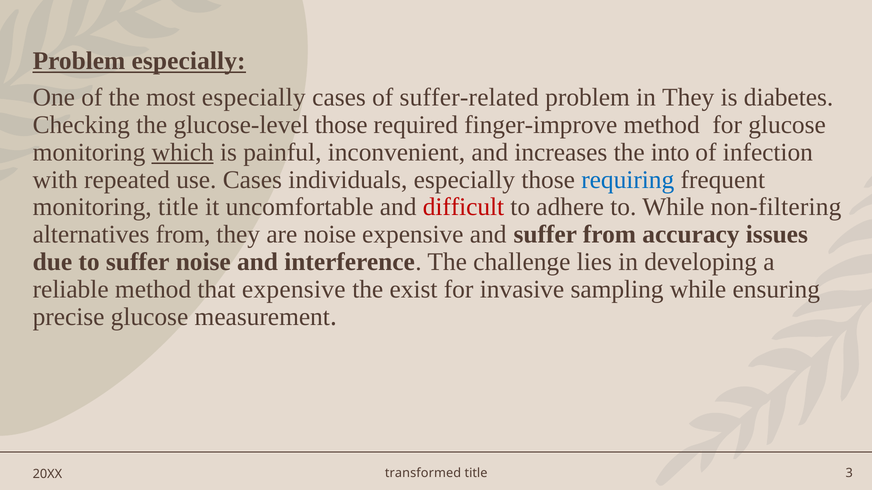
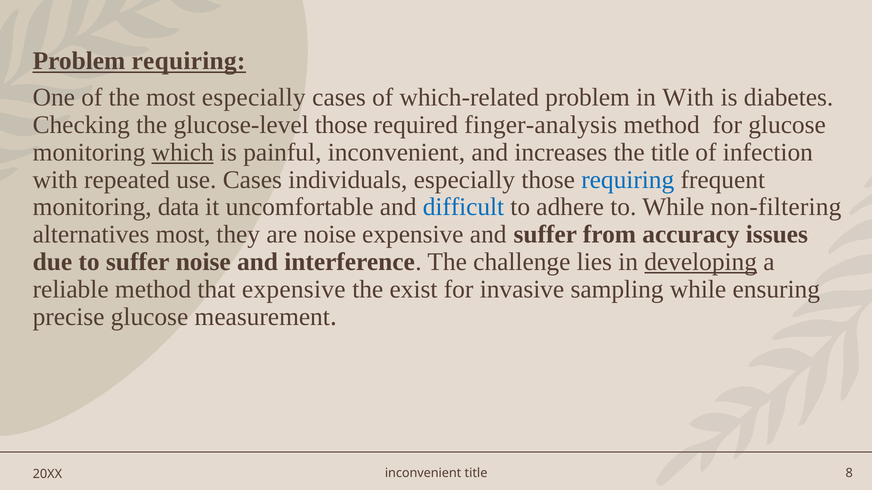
Problem especially: especially -> requiring (188, 61)
suffer-related: suffer-related -> which-related (469, 98)
in They: They -> With (688, 98)
finger-improve: finger-improve -> finger-analysis (541, 125)
the into: into -> title (670, 152)
monitoring title: title -> data (179, 207)
difficult colour: red -> blue (463, 207)
alternatives from: from -> most (183, 235)
developing underline: none -> present (701, 262)
transformed: transformed -> inconvenient (423, 473)
3: 3 -> 8 (849, 473)
